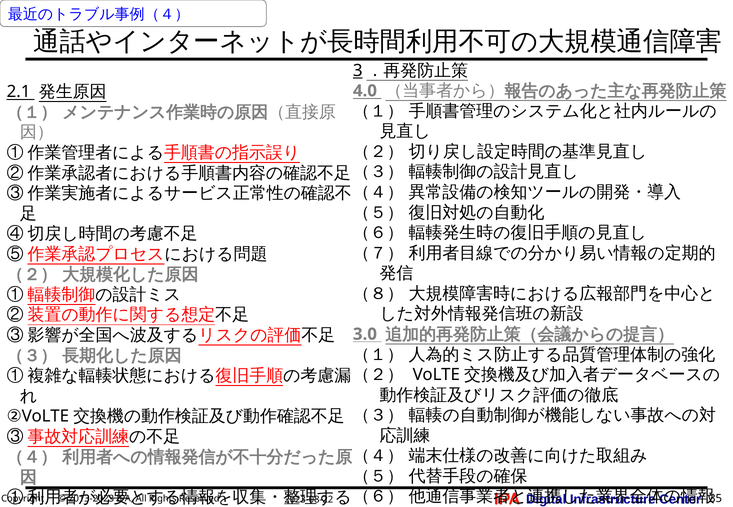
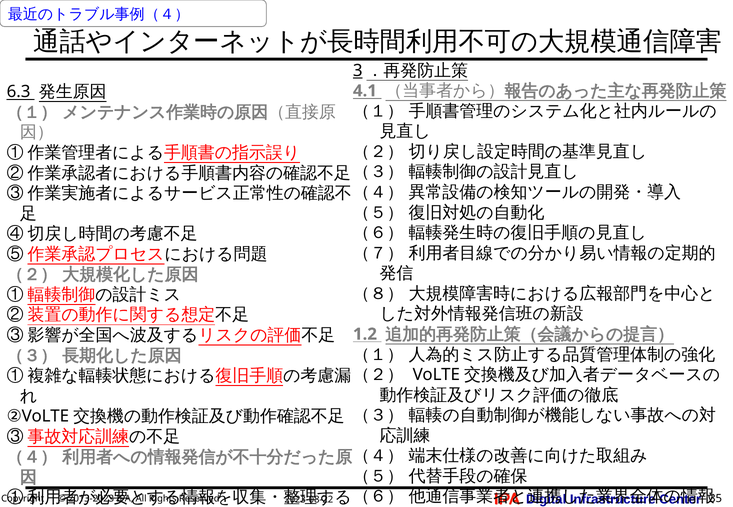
2.1: 2.1 -> 6.3 (19, 92)
4.0: 4.0 -> 4.1 (365, 91)
3.0: 3.0 -> 1.2 (365, 334)
